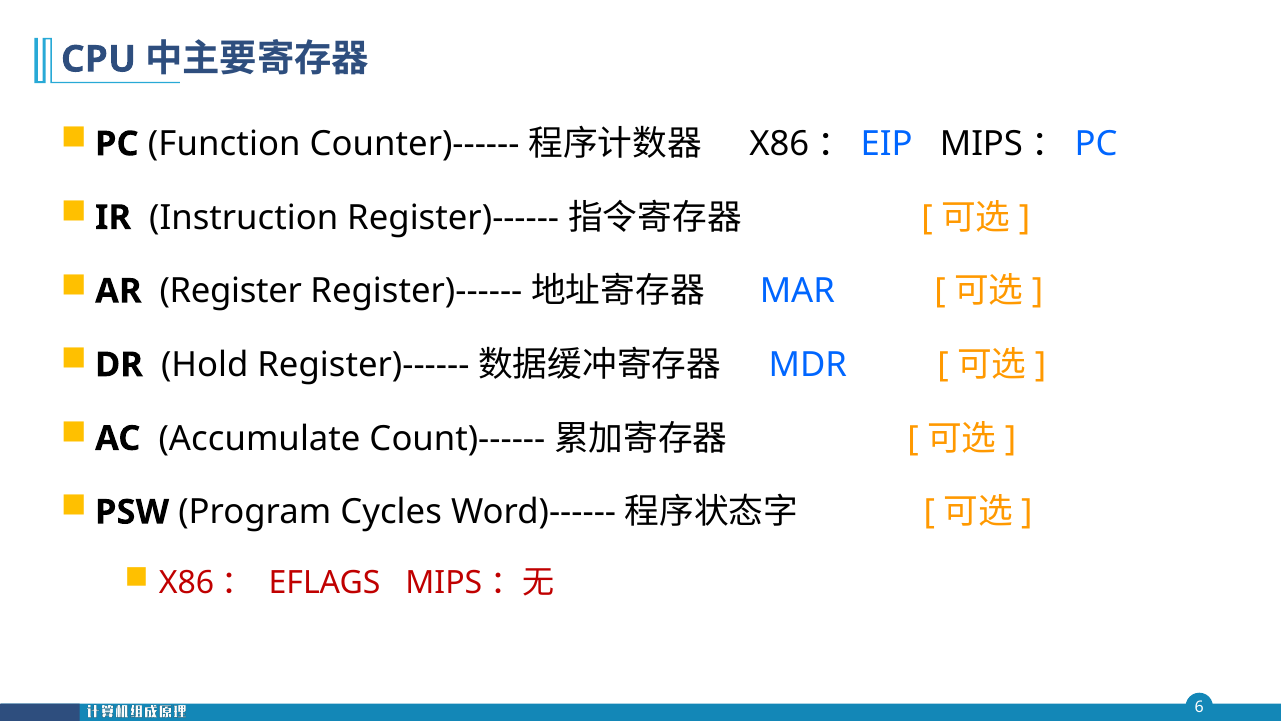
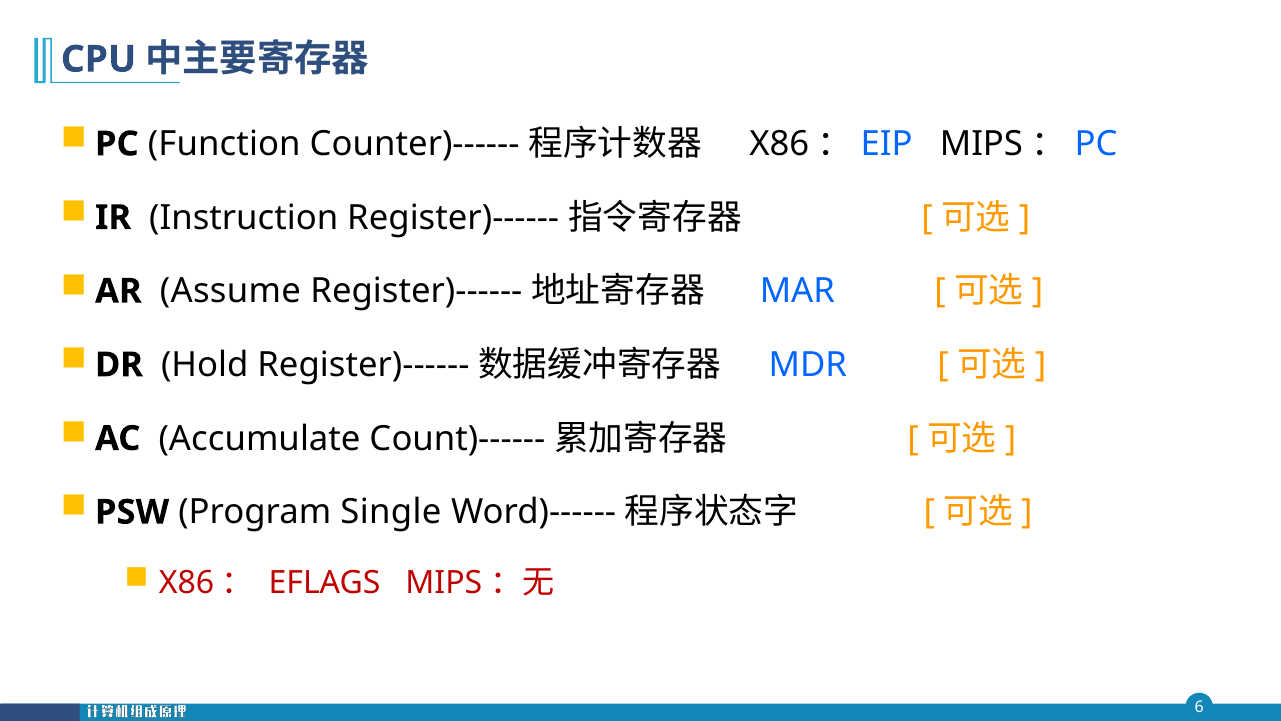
Register: Register -> Assume (230, 291)
Cycles: Cycles -> Single (391, 512)
